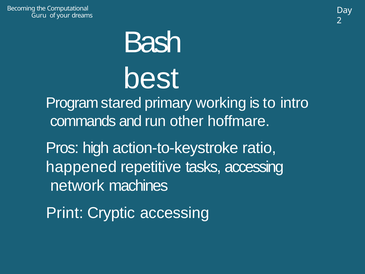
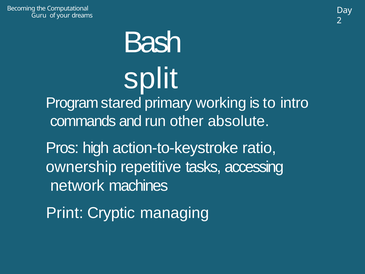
best: best -> split (151, 78)
hoffmare: hoffmare -> absolute (239, 121)
happened: happened -> ownership (81, 167)
Cryptic accessing: accessing -> managing (175, 213)
